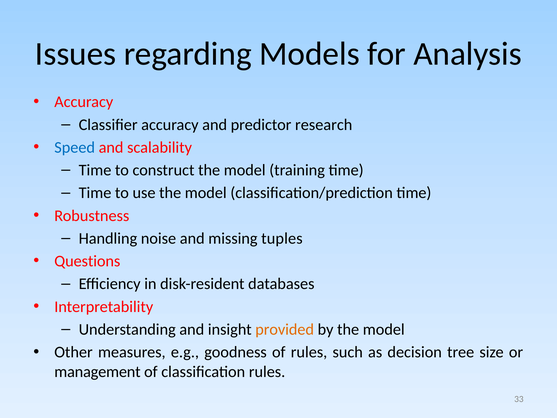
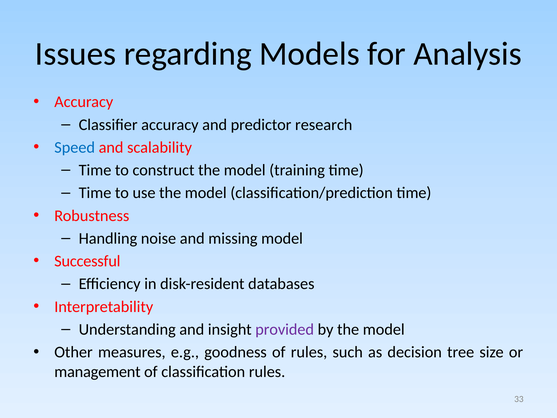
missing tuples: tuples -> model (282, 238)
Questions: Questions -> Successful (87, 261)
provided colour: orange -> purple (285, 329)
